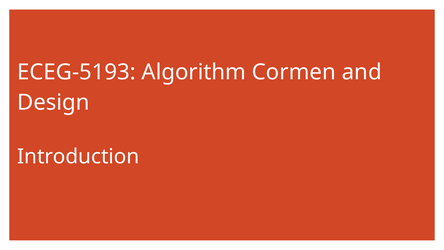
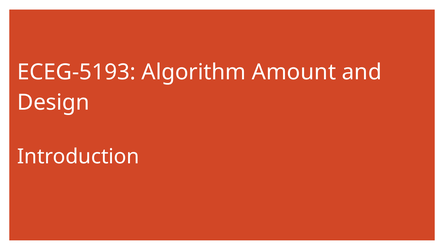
Cormen: Cormen -> Amount (294, 72)
